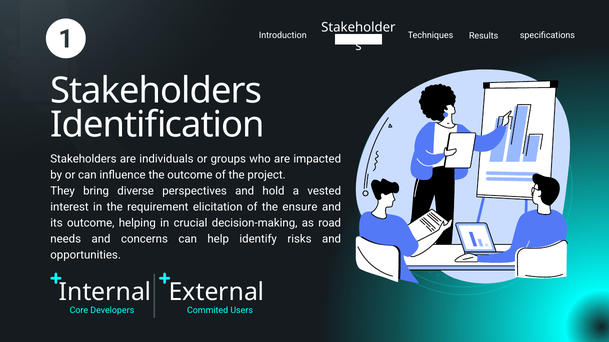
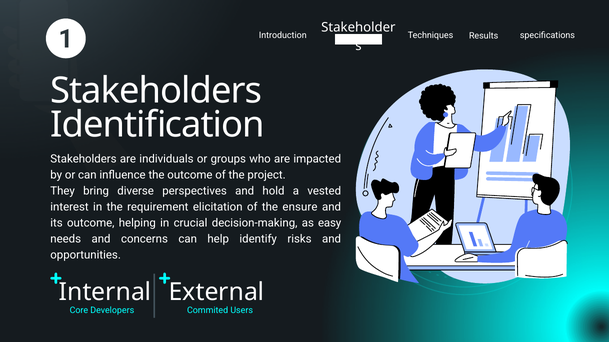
road: road -> easy (330, 223)
